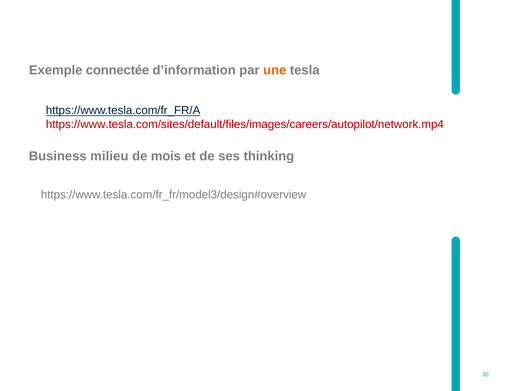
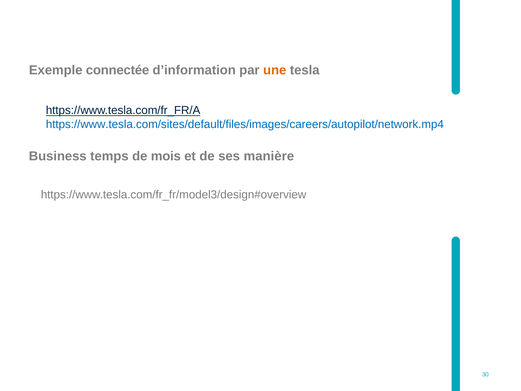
https://www.tesla.com/sites/default/files/images/careers/autopilot/network.mp4 colour: red -> blue (245, 124)
milieu: milieu -> temps (109, 156)
thinking: thinking -> manière (269, 156)
